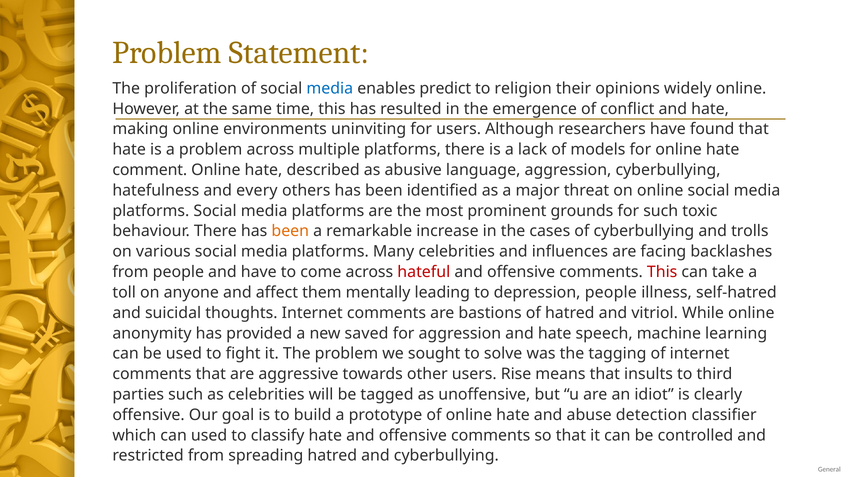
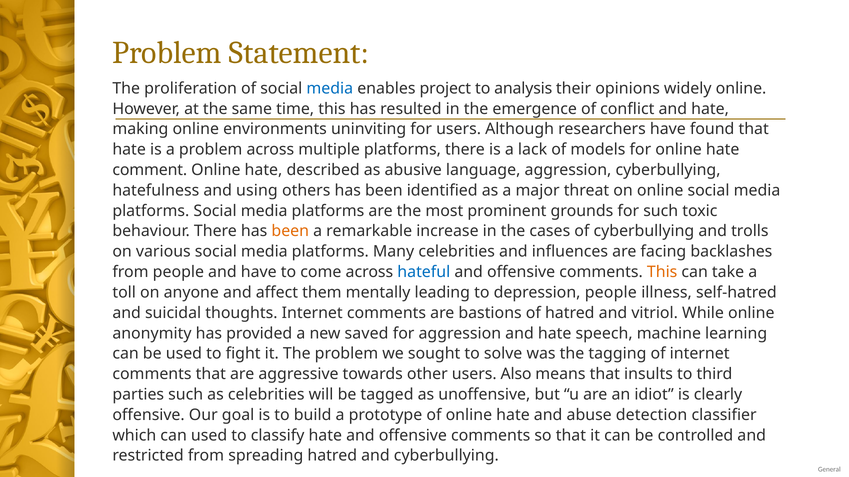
predict: predict -> project (445, 89)
religion: religion -> analysis (523, 89)
every: every -> using (257, 191)
hateful colour: red -> blue (424, 272)
This colour: red -> orange (662, 272)
Rise: Rise -> Also (516, 375)
